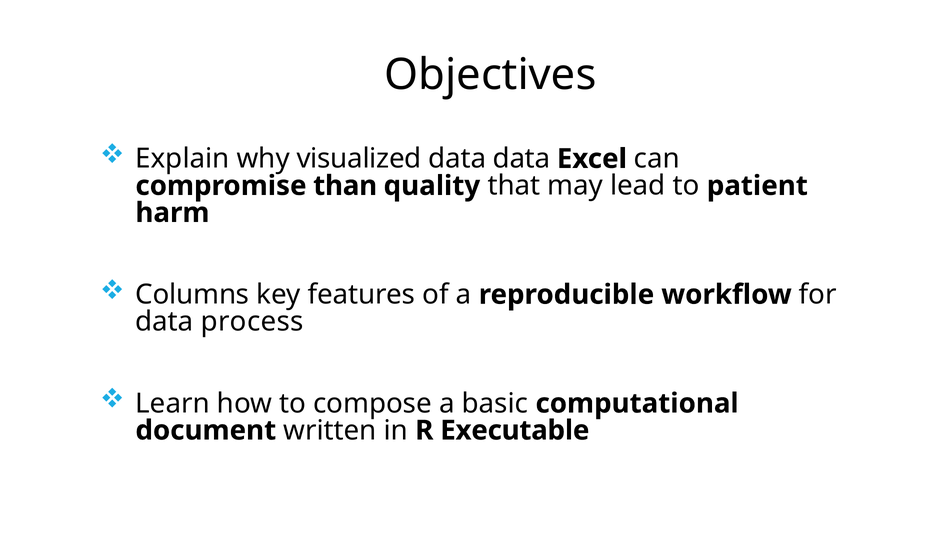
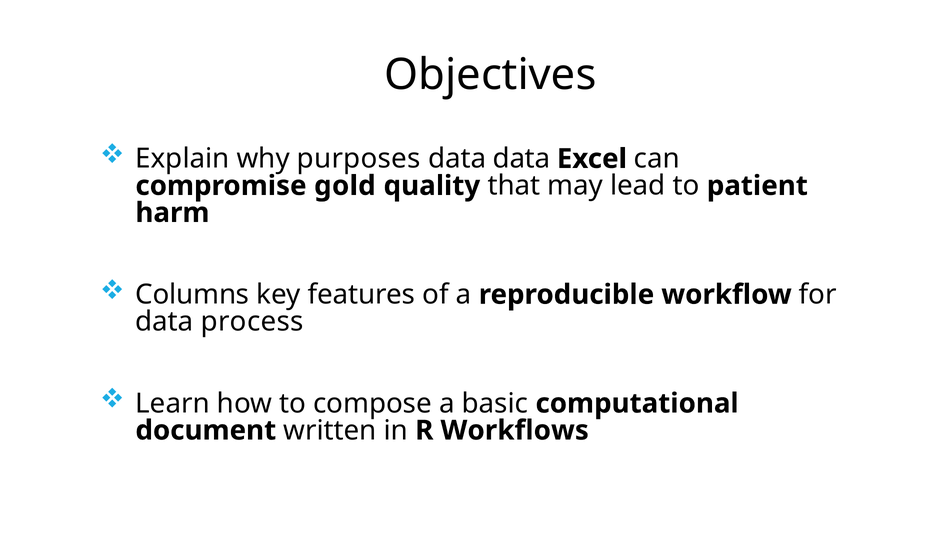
visualized: visualized -> purposes (359, 159)
than: than -> gold (345, 186)
Executable: Executable -> Workflows (515, 431)
